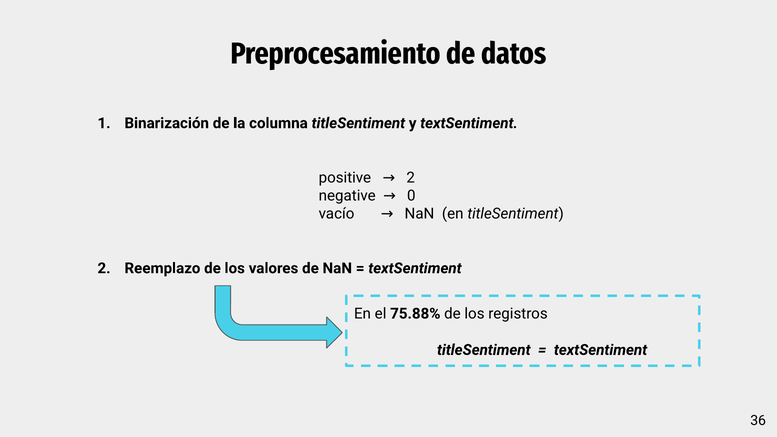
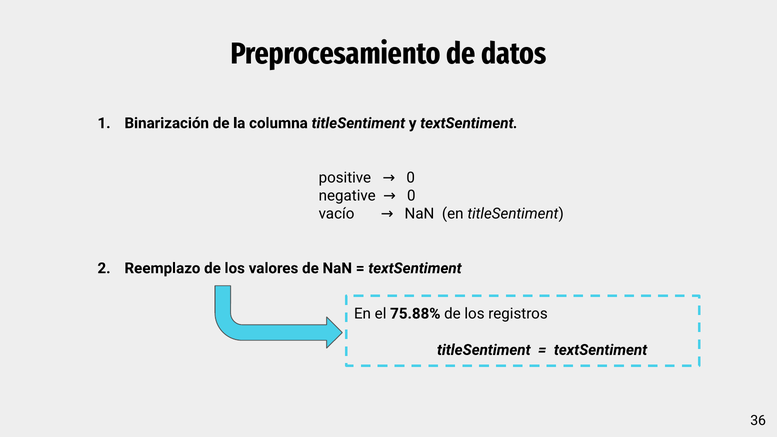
positive 2: 2 -> 0 (411, 178)
